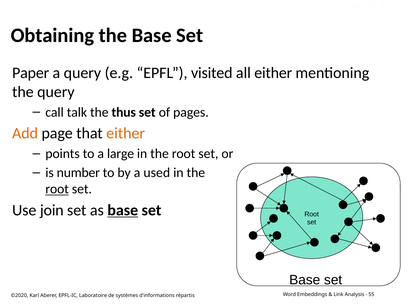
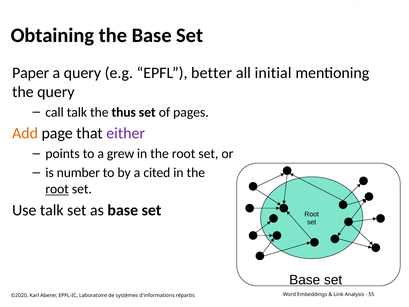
visited: visited -> better (212, 73)
all either: either -> initial (273, 73)
either colour: orange -> purple (126, 133)
large: large -> grew (121, 153)
used: used -> cited (157, 173)
Use join: join -> talk (52, 210)
base underline: present -> none (123, 210)
